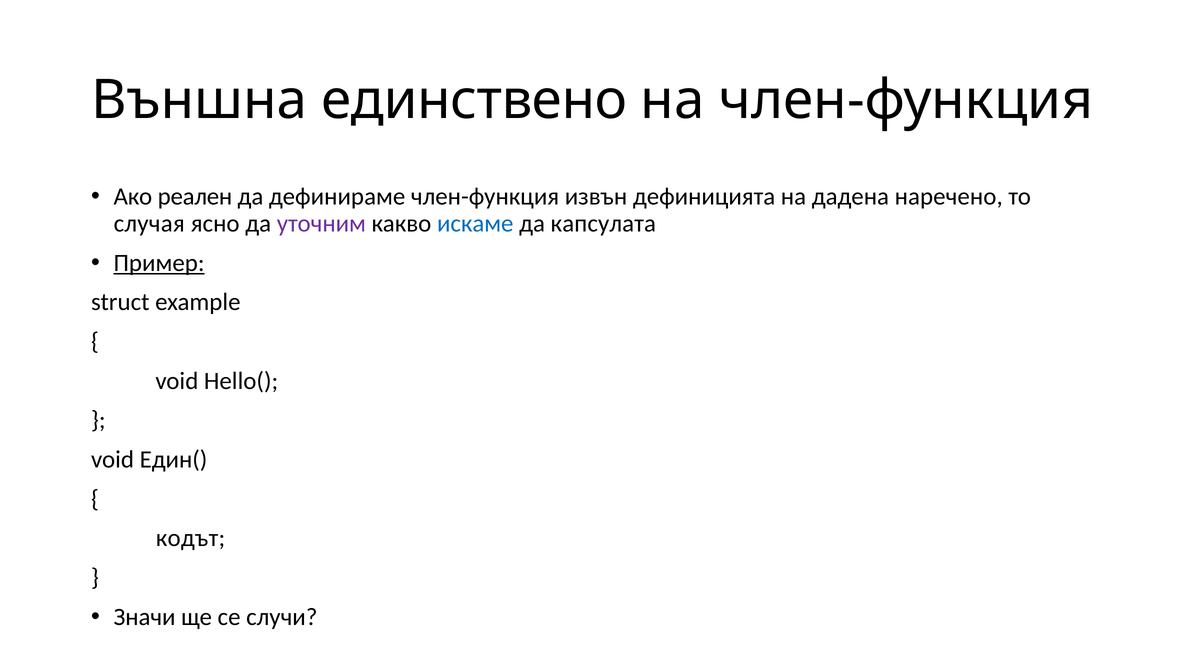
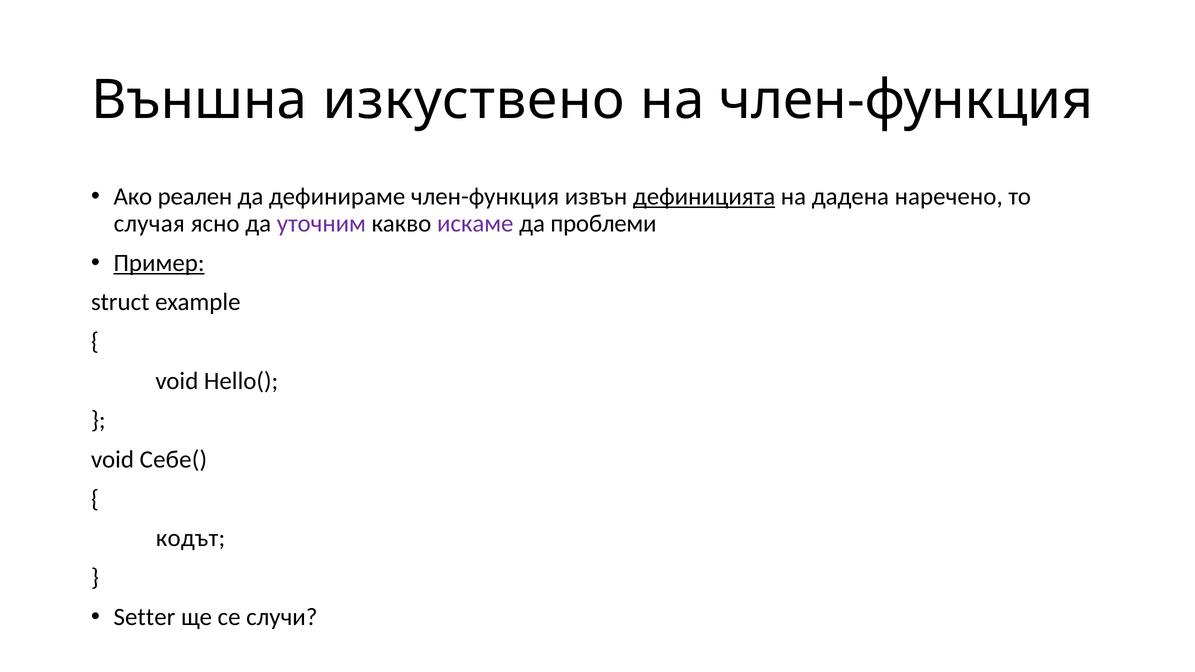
единствено: единствено -> изкуствено (474, 100)
дефиницията underline: none -> present (704, 197)
искаме colour: blue -> purple (475, 224)
капсулата: капсулата -> проблеми (603, 224)
Един(: Един( -> Себе( (173, 460)
Значи: Значи -> Setter (144, 617)
